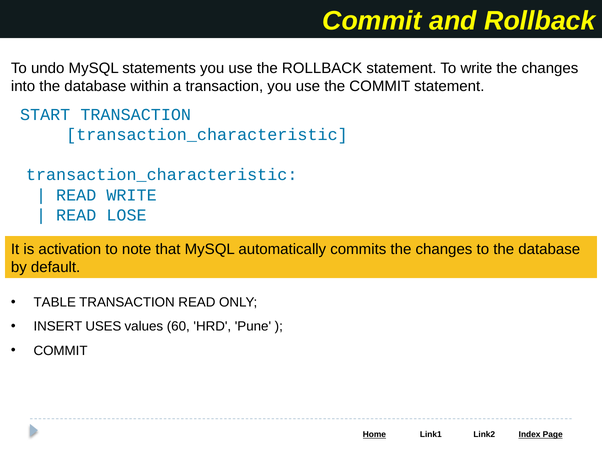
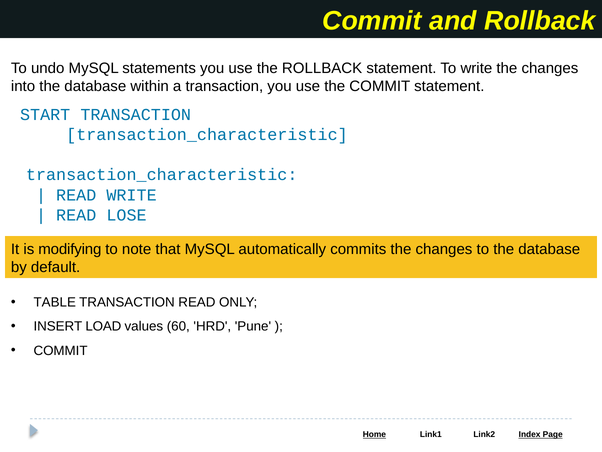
activation: activation -> modifying (70, 249)
USES: USES -> LOAD (103, 326)
